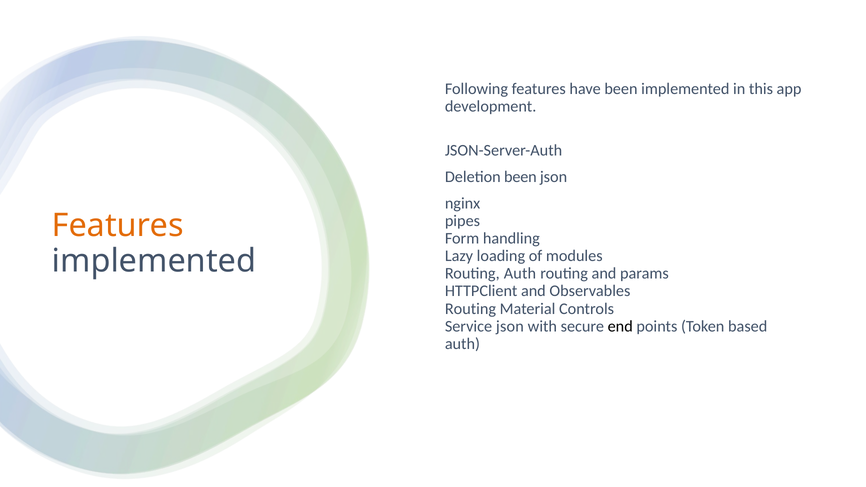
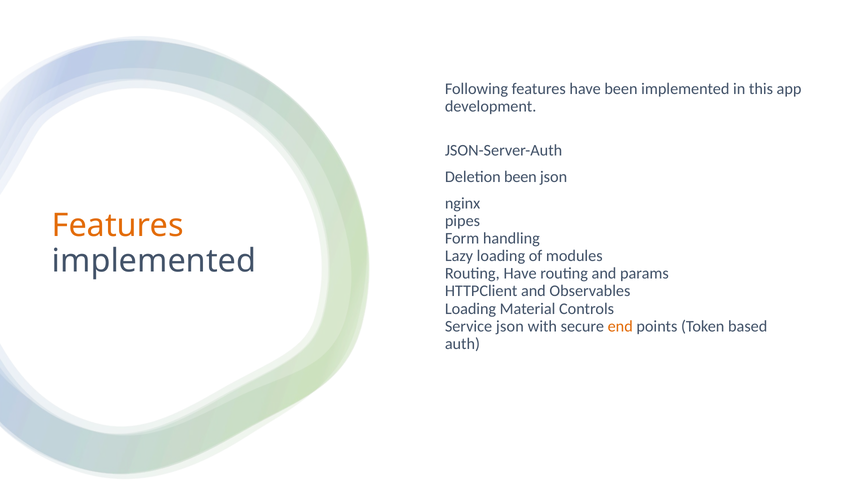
Routing Auth: Auth -> Have (520, 274)
Routing: Routing -> Loading (471, 309)
end colour: black -> orange (620, 326)
